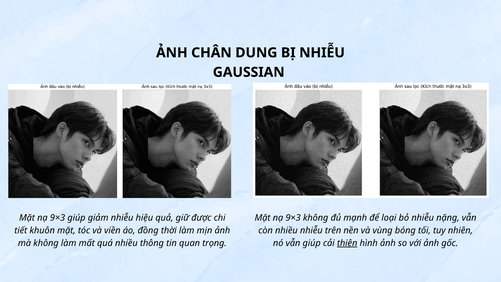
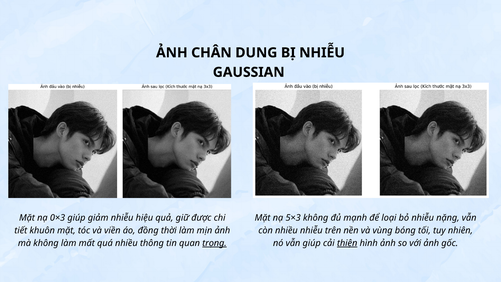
9×3: 9×3 -> 0×3 (58, 218)
9×3: 9×3 -> 5×3 (293, 218)
trọng underline: none -> present (214, 243)
